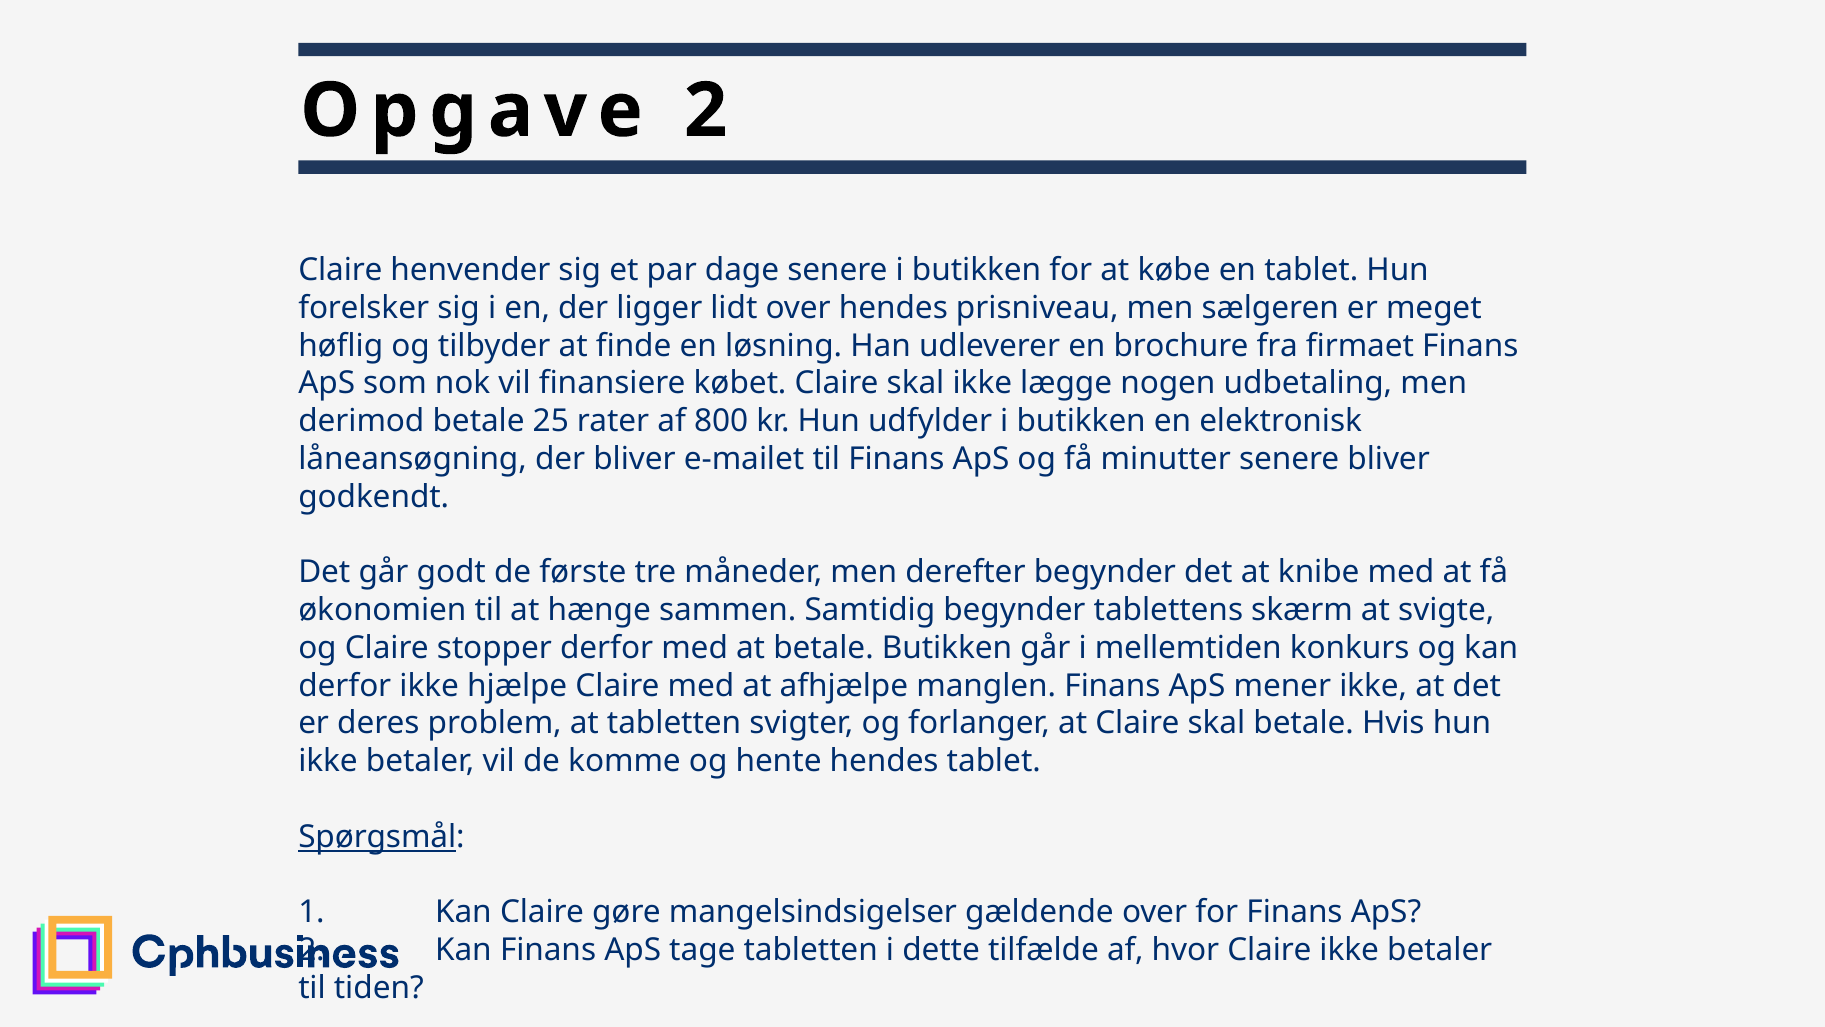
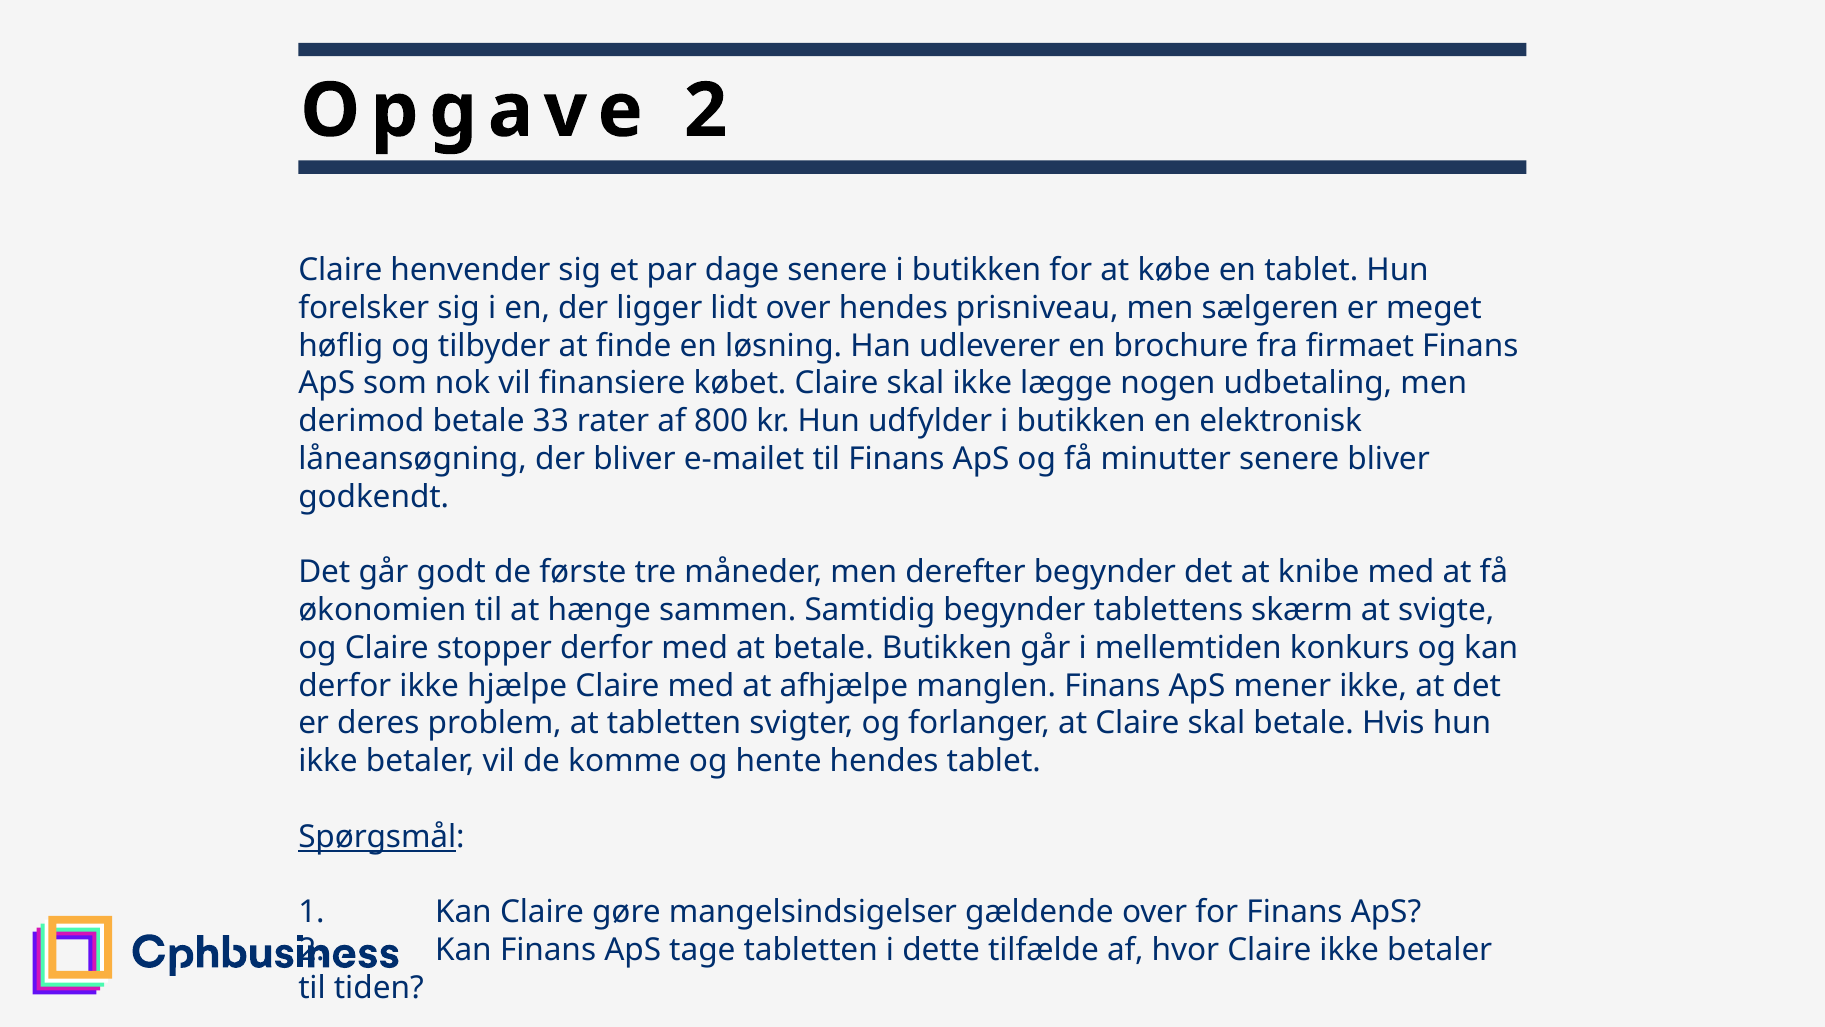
25: 25 -> 33 (551, 421)
